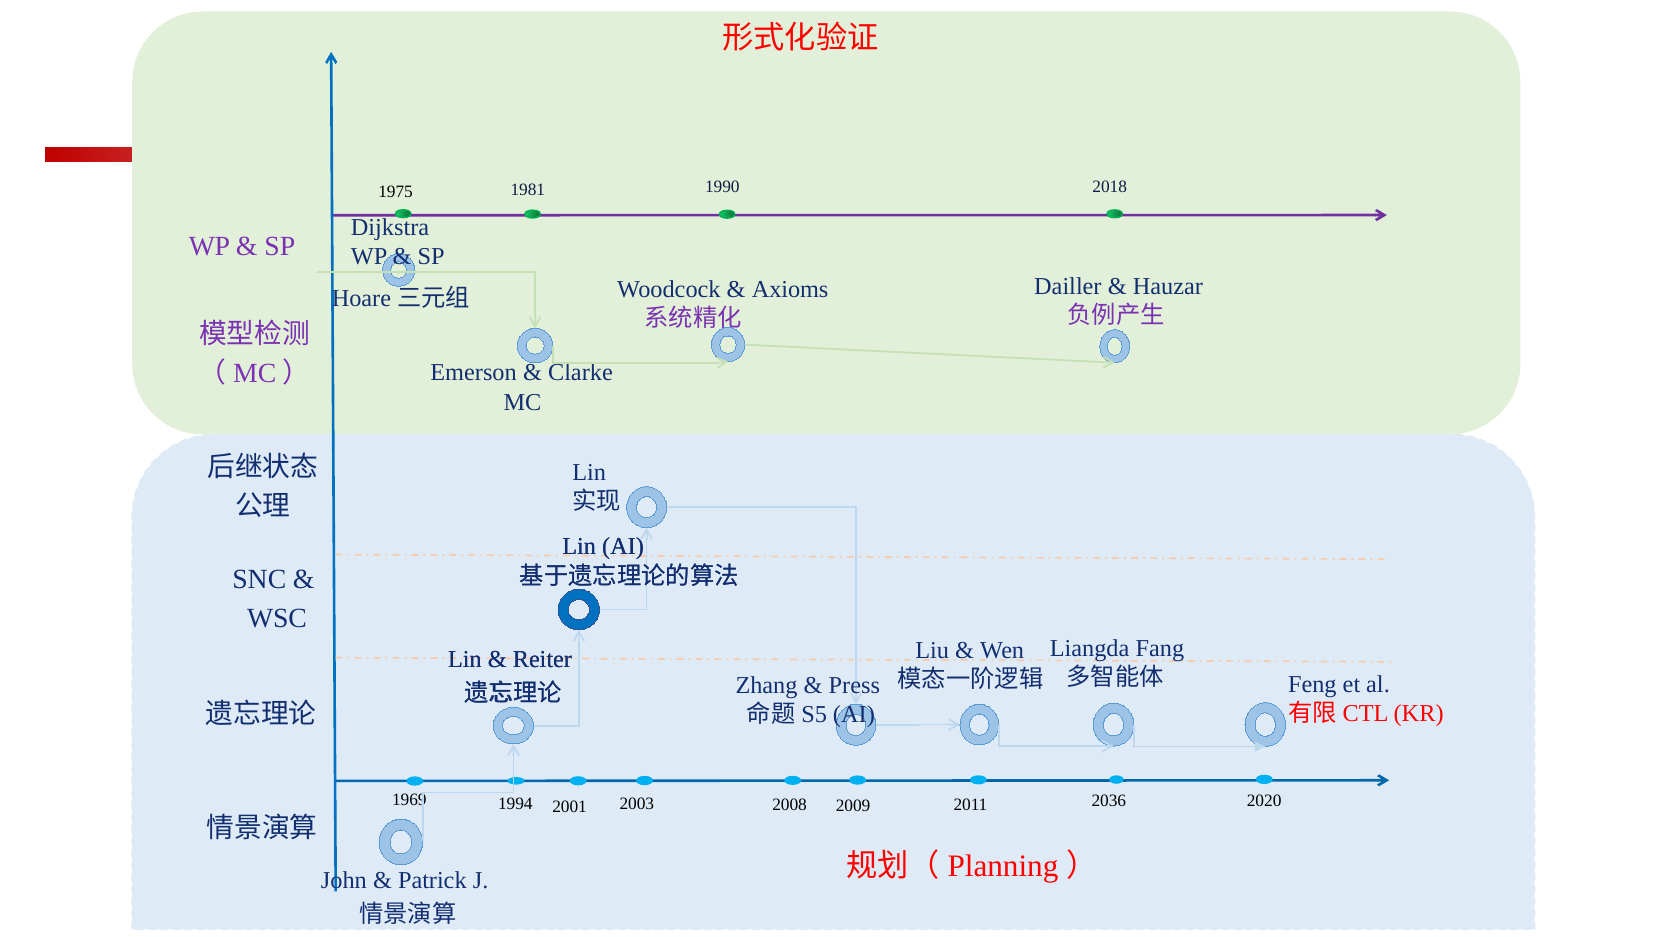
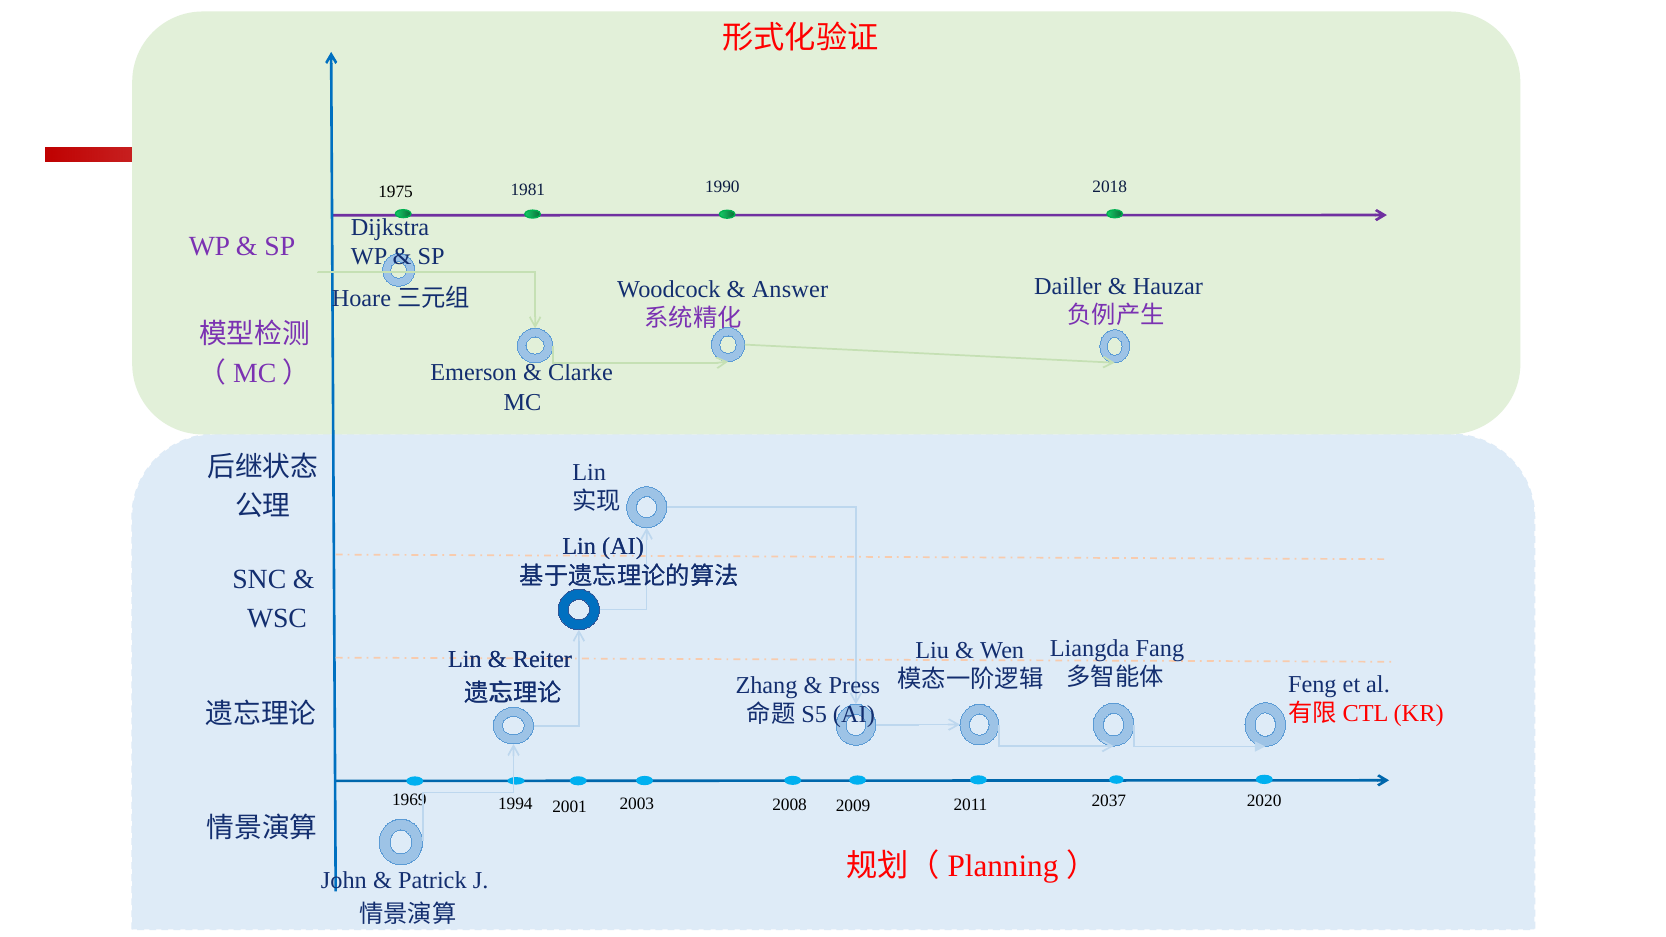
Axioms: Axioms -> Answer (790, 289)
2036: 2036 -> 2037 (1109, 801)
